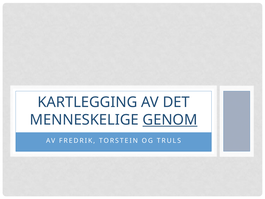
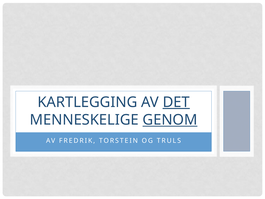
DET underline: none -> present (176, 102)
